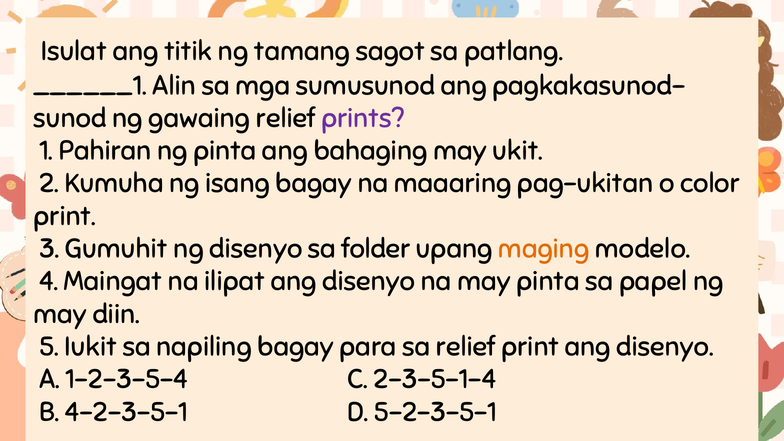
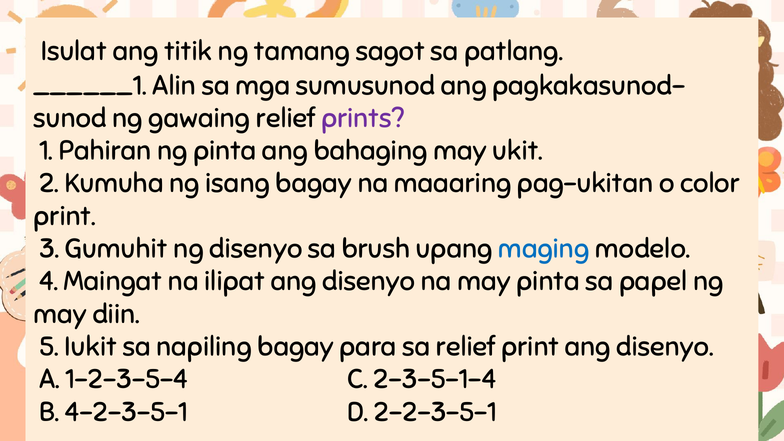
folder: folder -> brush (376, 249)
maging colour: orange -> blue (544, 249)
5-2-3-5-1: 5-2-3-5-1 -> 2-2-3-5-1 (435, 412)
